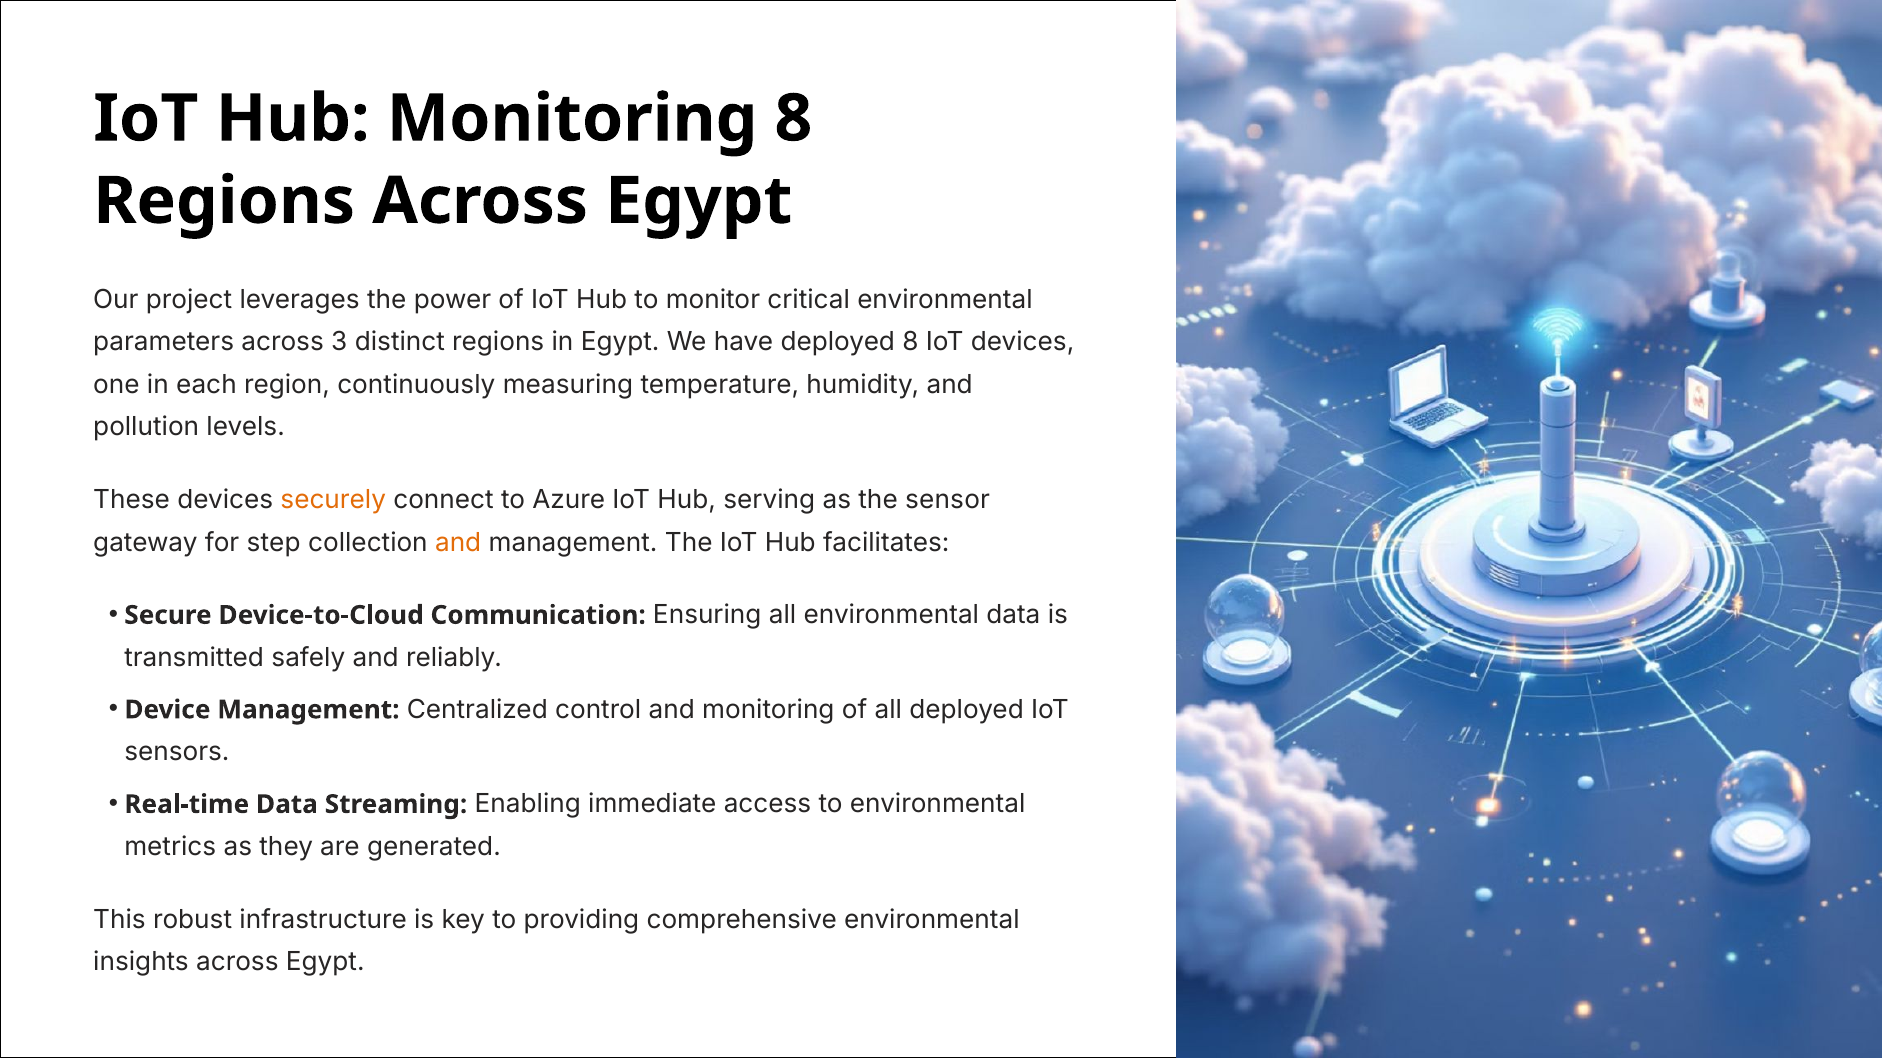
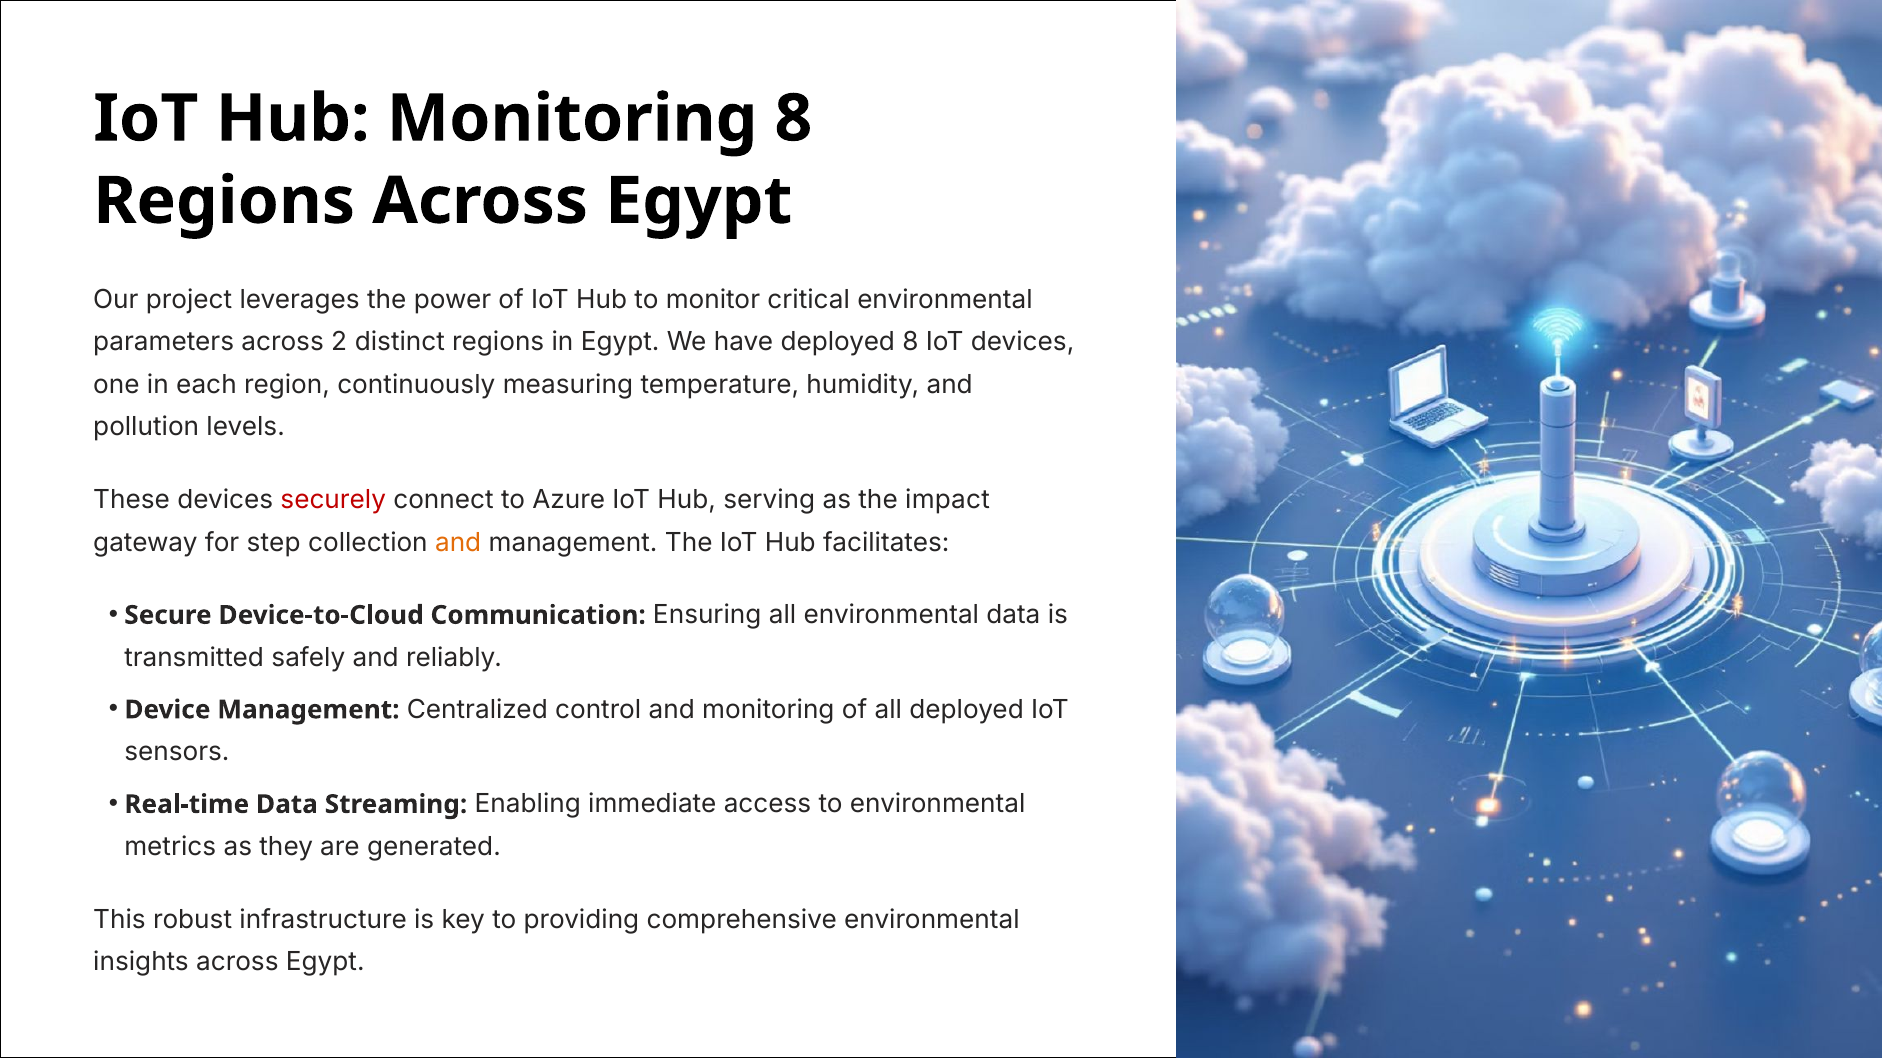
3: 3 -> 2 (339, 342)
securely colour: orange -> red (333, 500)
sensor: sensor -> impact (948, 500)
